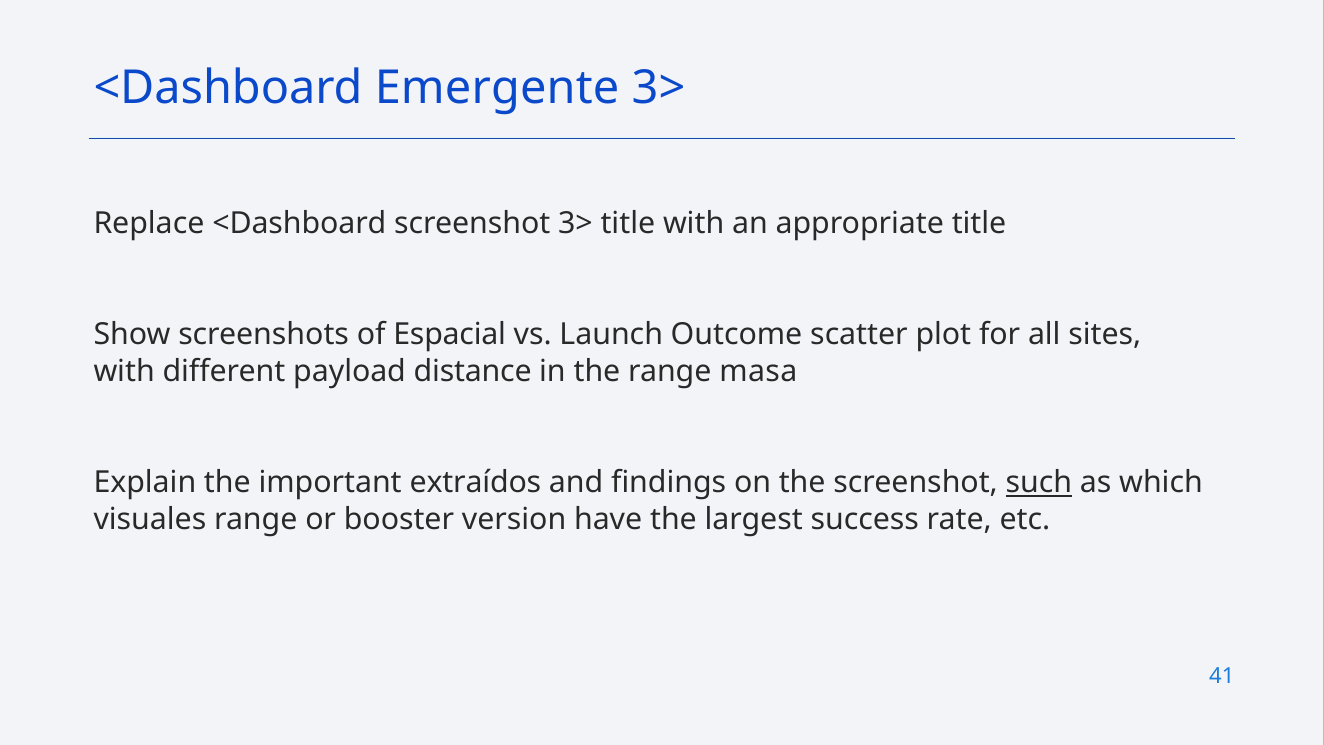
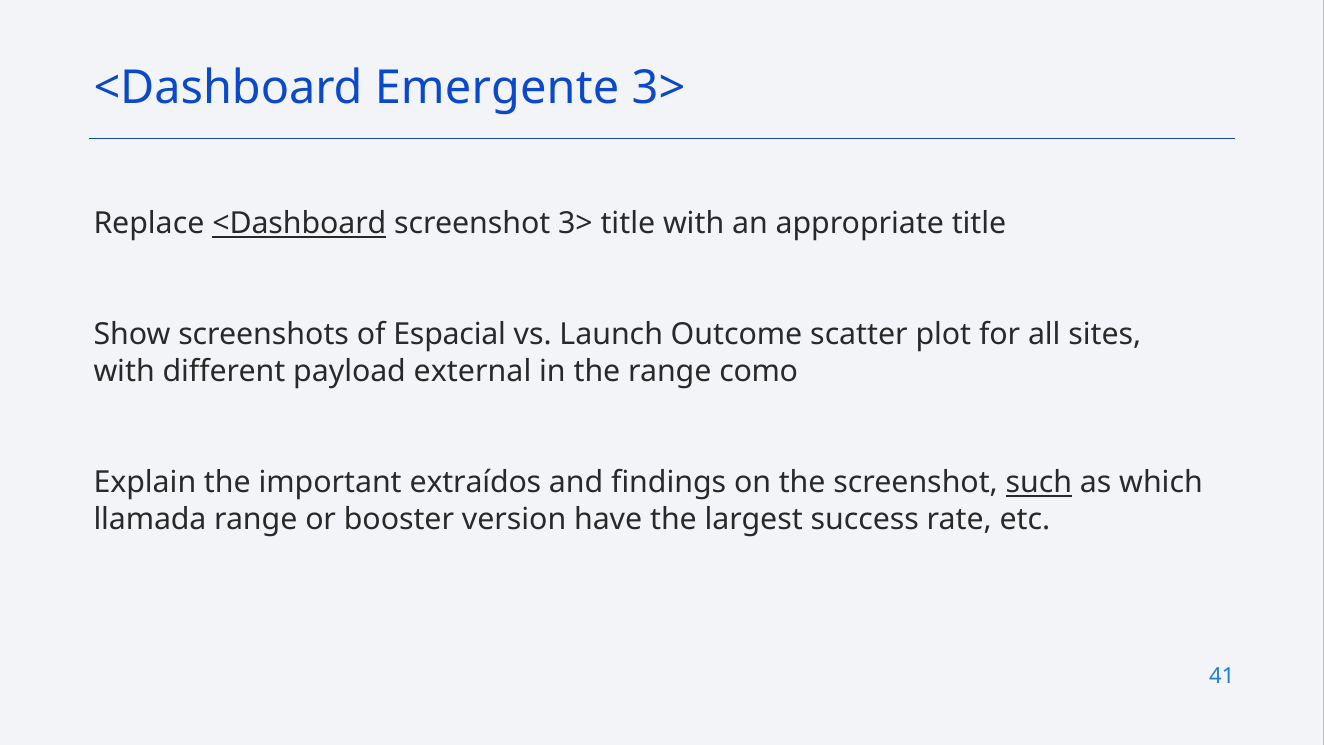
<Dashboard underline: none -> present (299, 223)
distance: distance -> external (473, 371)
masa: masa -> como (759, 371)
visuales: visuales -> llamada (150, 519)
